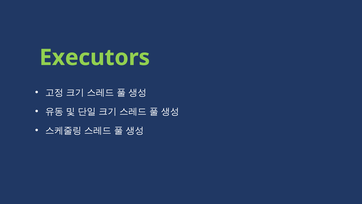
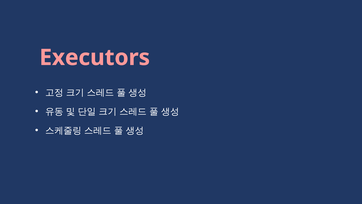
Executors colour: light green -> pink (95, 57)
